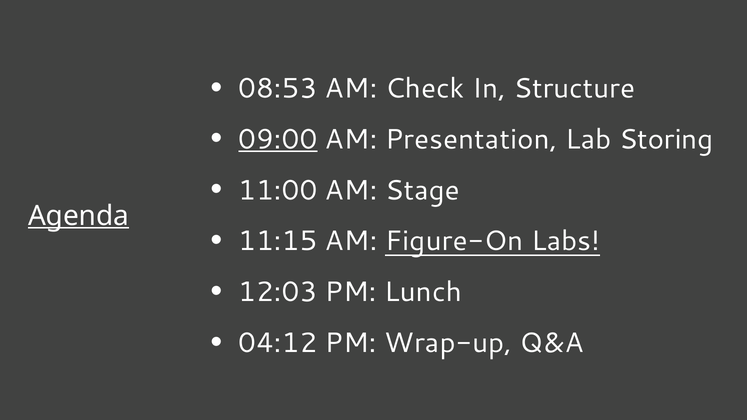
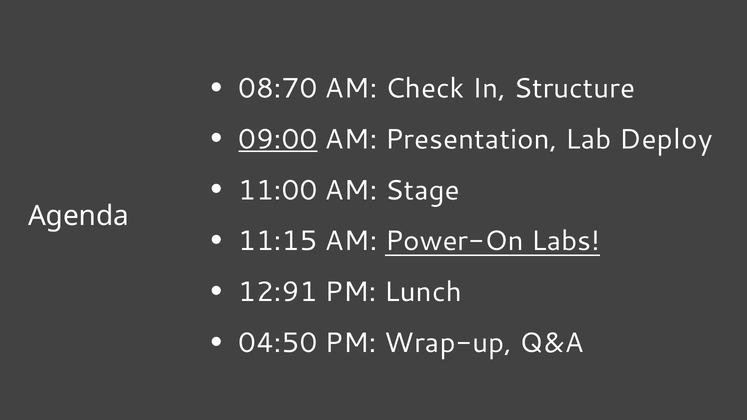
08:53: 08:53 -> 08:70 (278, 88)
Storing: Storing -> Deploy (666, 139)
Agenda underline: present -> none (79, 216)
Figure-On: Figure-On -> Power-On (454, 241)
12:03: 12:03 -> 12:91 (278, 292)
04:12: 04:12 -> 04:50 (278, 343)
